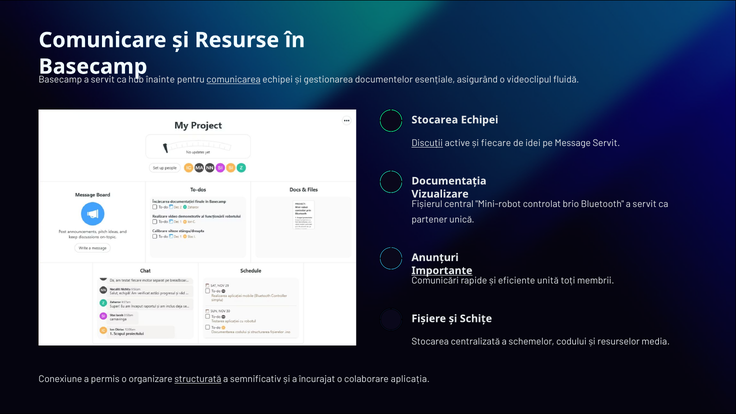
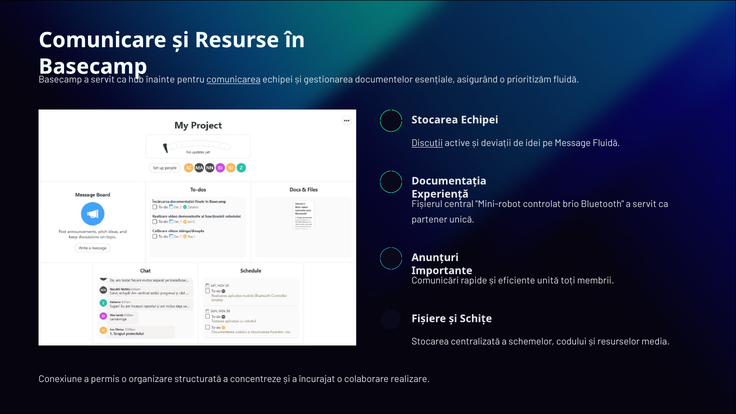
videoclipul: videoclipul -> prioritizăm (529, 79)
fiecare: fiecare -> deviații (496, 143)
Message Servit: Servit -> Fluidă (606, 143)
Vizualizare: Vizualizare -> Experiență (440, 194)
Importante underline: present -> none (442, 271)
structurată underline: present -> none (198, 379)
semnificativ: semnificativ -> concentreze (256, 379)
aplicația: aplicația -> realizare (410, 379)
